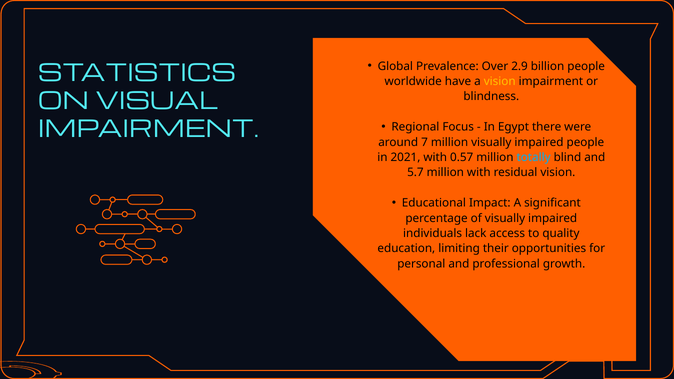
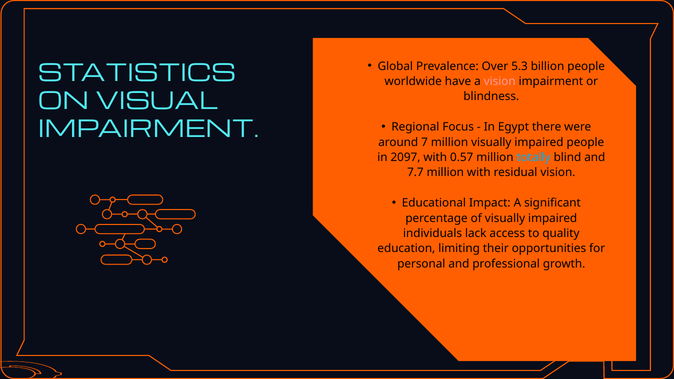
2.9: 2.9 -> 5.3 (519, 66)
vision colour: yellow -> pink (500, 81)
2021: 2021 -> 2097 (405, 157)
5.7: 5.7 -> 7.7 (415, 173)
